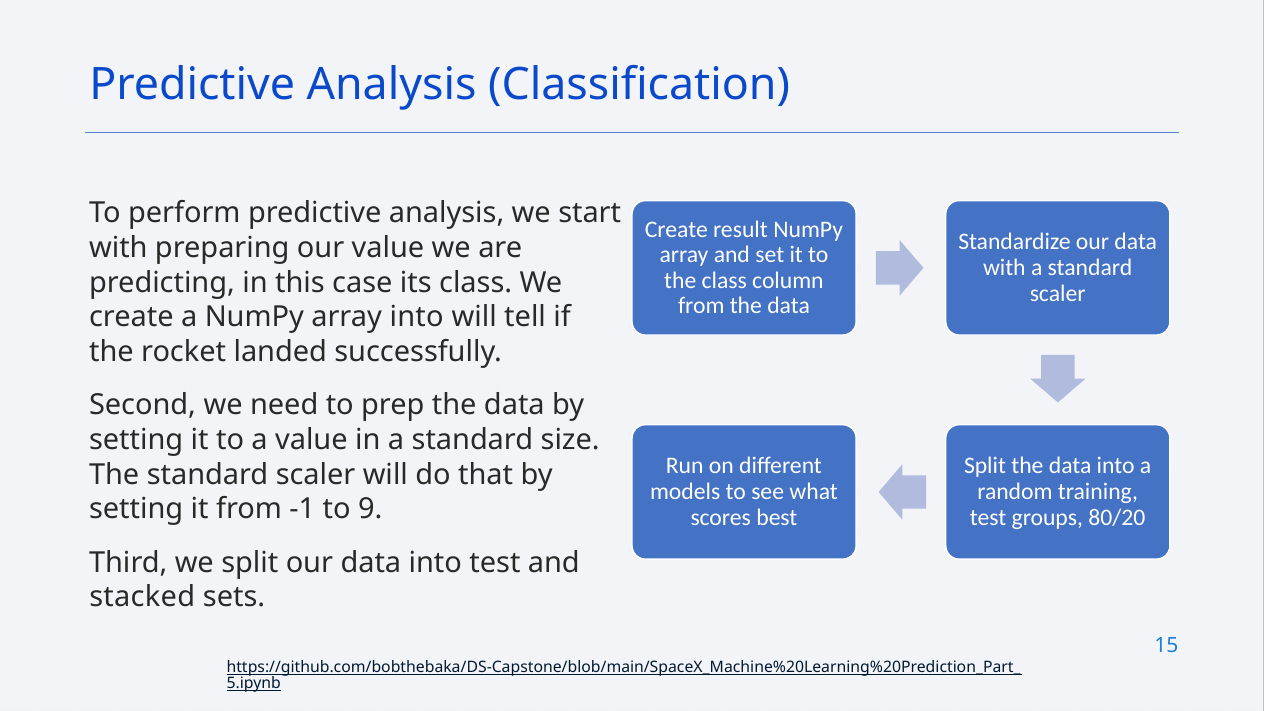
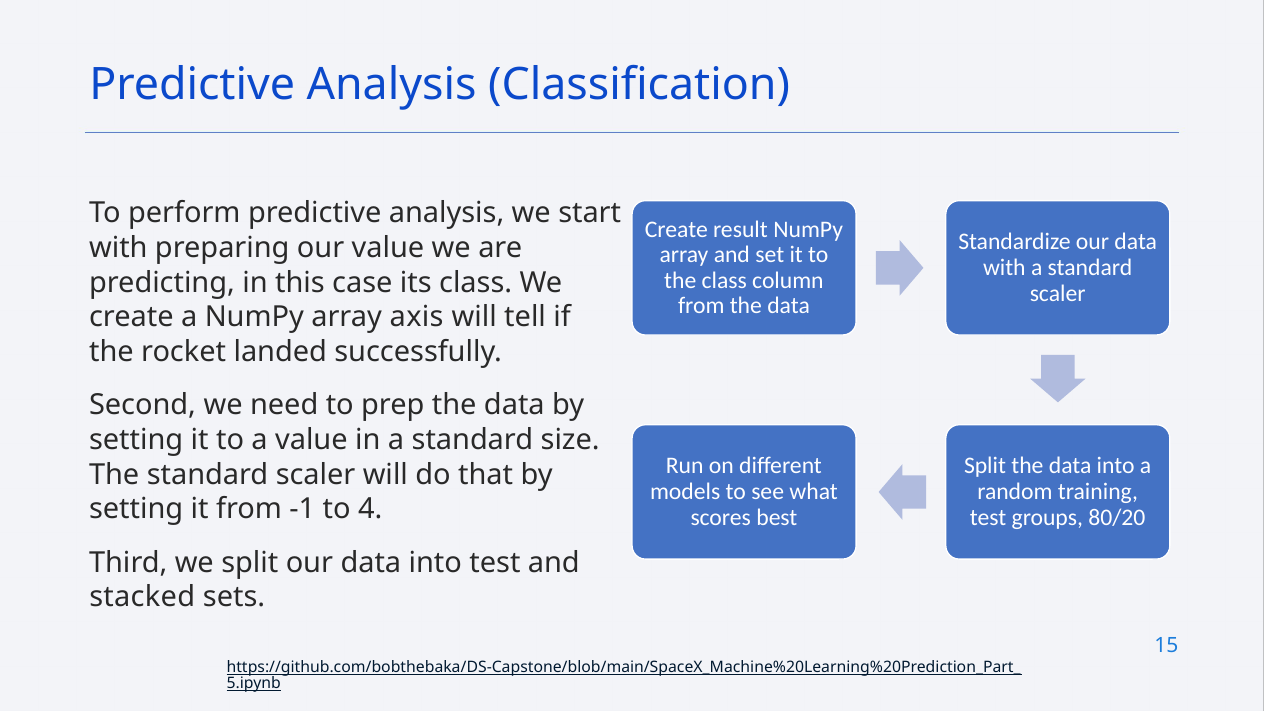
array into: into -> axis (417, 317)
9: 9 -> 4 (370, 509)
